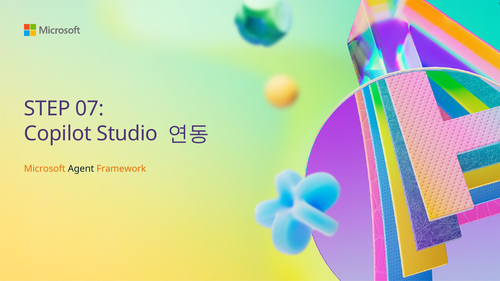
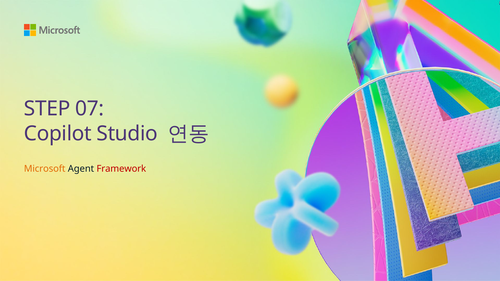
Framework colour: orange -> red (121, 169)
